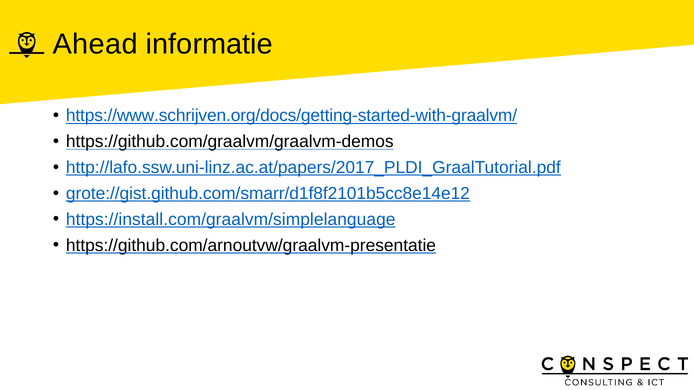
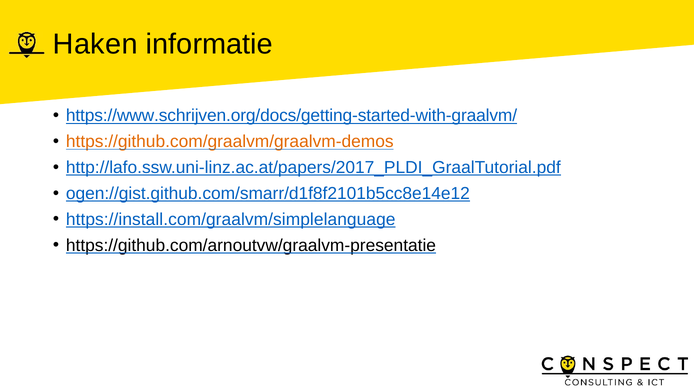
Ahead: Ahead -> Haken (95, 44)
https://github.com/graalvm/graalvm-demos colour: black -> orange (230, 142)
grote://gist.github.com/smarr/d1f8f2101b5cc8e14e12: grote://gist.github.com/smarr/d1f8f2101b5cc8e14e12 -> ogen://gist.github.com/smarr/d1f8f2101b5cc8e14e12 (268, 194)
